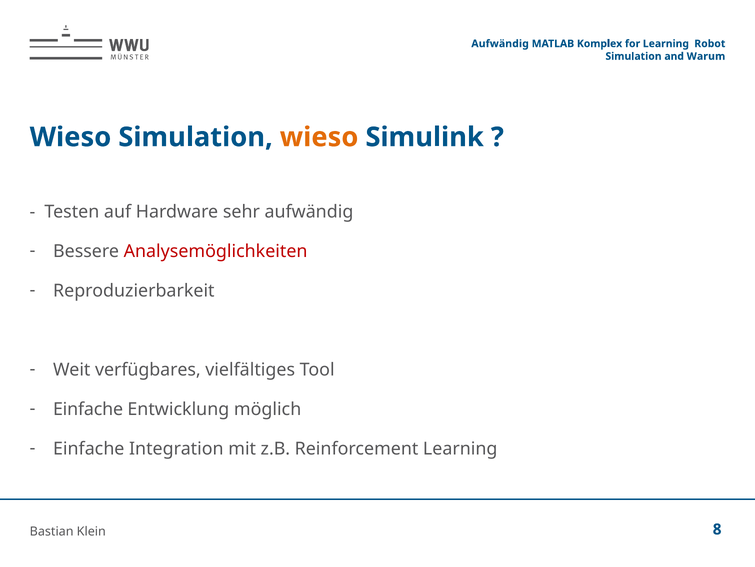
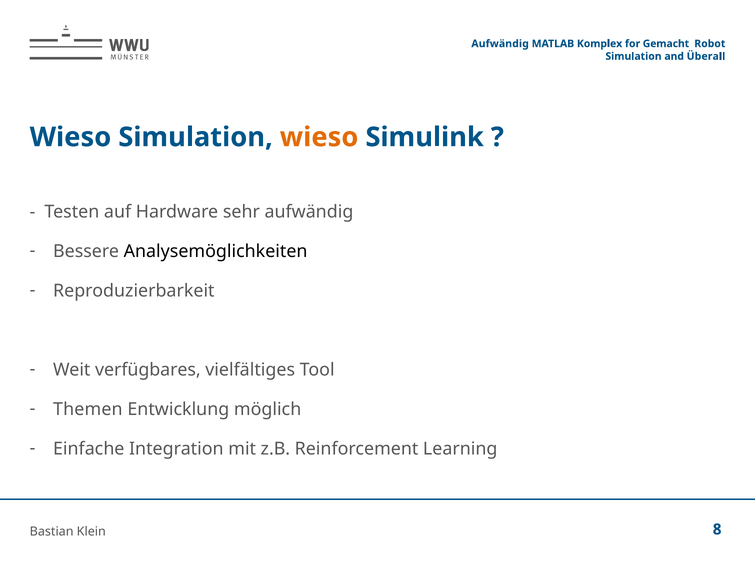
for Learning: Learning -> Gemacht (666, 44)
Warum: Warum -> Überall (706, 56)
Analysemöglichkeiten colour: red -> black (216, 251)
Einfache: Einfache -> Themen (88, 409)
